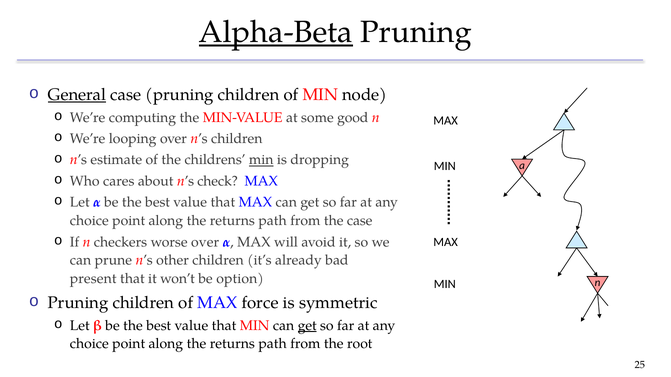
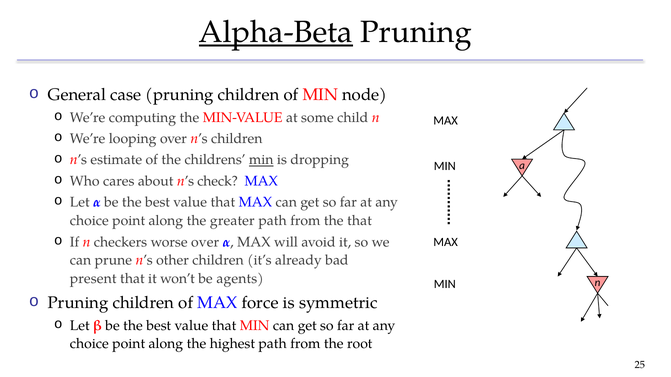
General underline: present -> none (77, 95)
good: good -> child (353, 118)
returns: returns -> greater (232, 221)
the case: case -> that (360, 221)
option: option -> agents (240, 279)
get underline: present -> none (307, 326)
returns: returns -> highest (232, 344)
